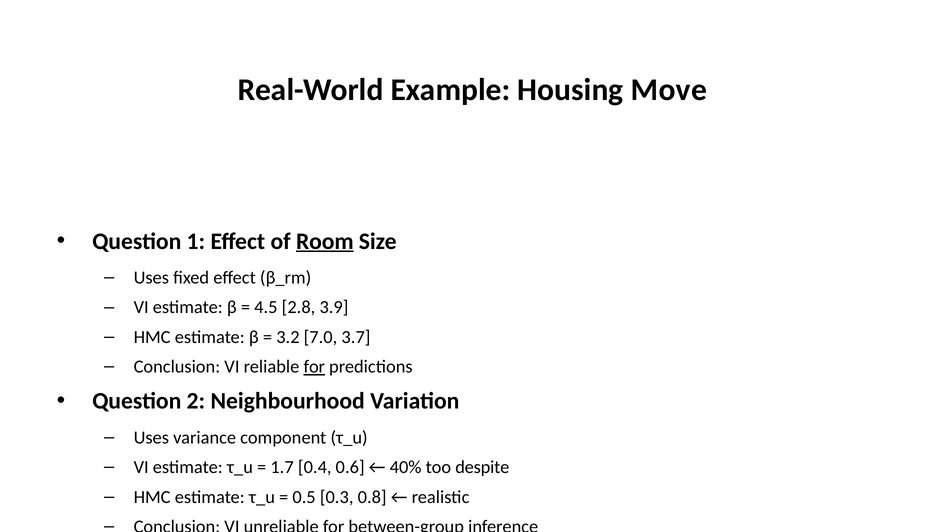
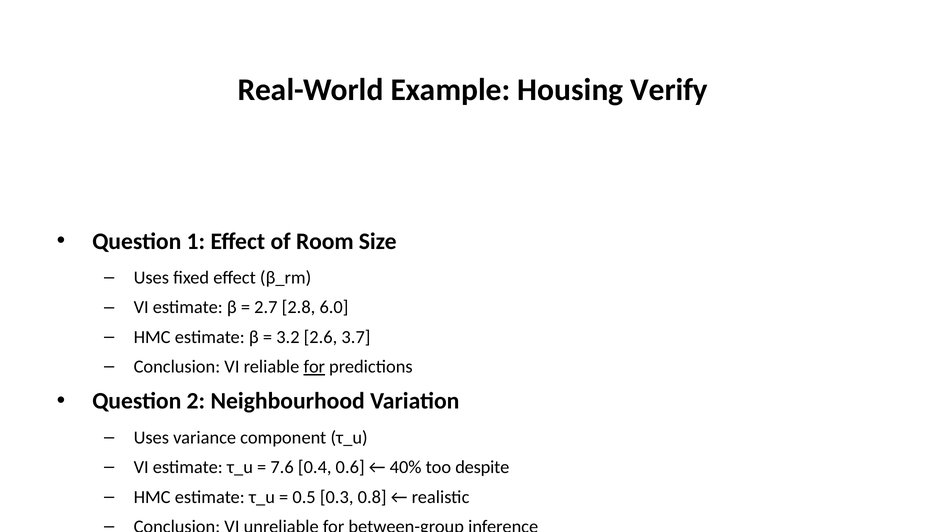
Move: Move -> Verify (669, 90)
Room underline: present -> none (325, 241)
4.5: 4.5 -> 2.7 (266, 307)
3.9: 3.9 -> 6.0 (334, 307)
7.0: 7.0 -> 2.6 (320, 337)
1.7: 1.7 -> 7.6 (282, 467)
